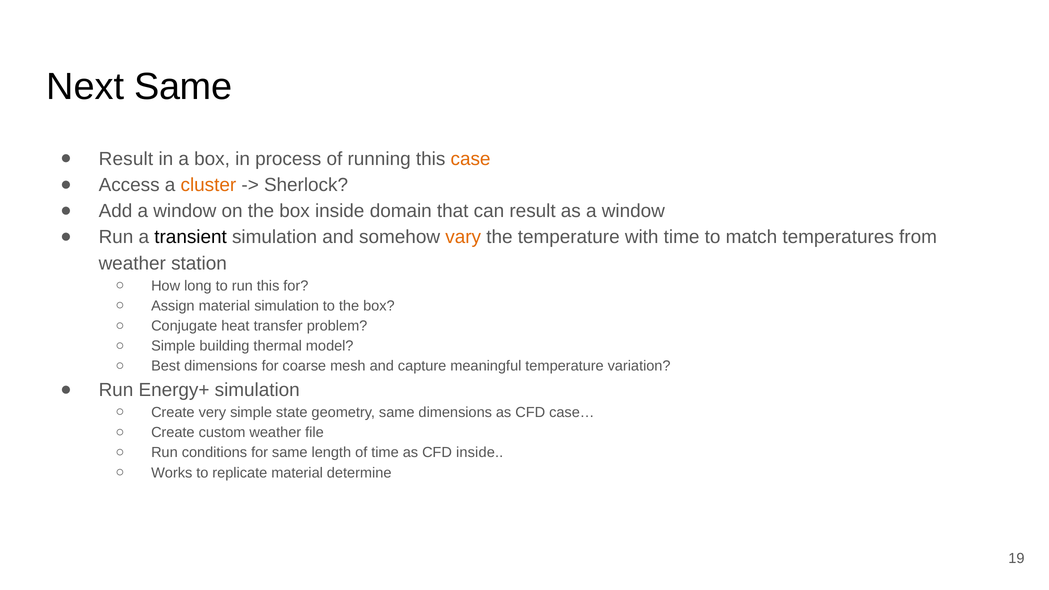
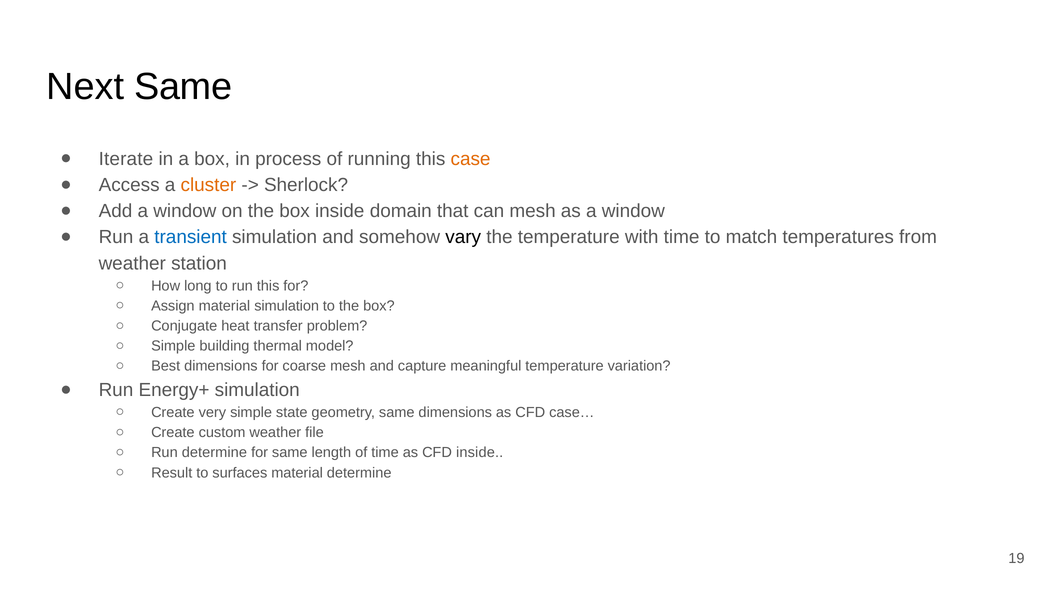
Result: Result -> Iterate (126, 159)
can result: result -> mesh (533, 211)
transient colour: black -> blue (191, 237)
vary colour: orange -> black (463, 237)
Run conditions: conditions -> determine (214, 453)
Works: Works -> Result (172, 473)
replicate: replicate -> surfaces (240, 473)
